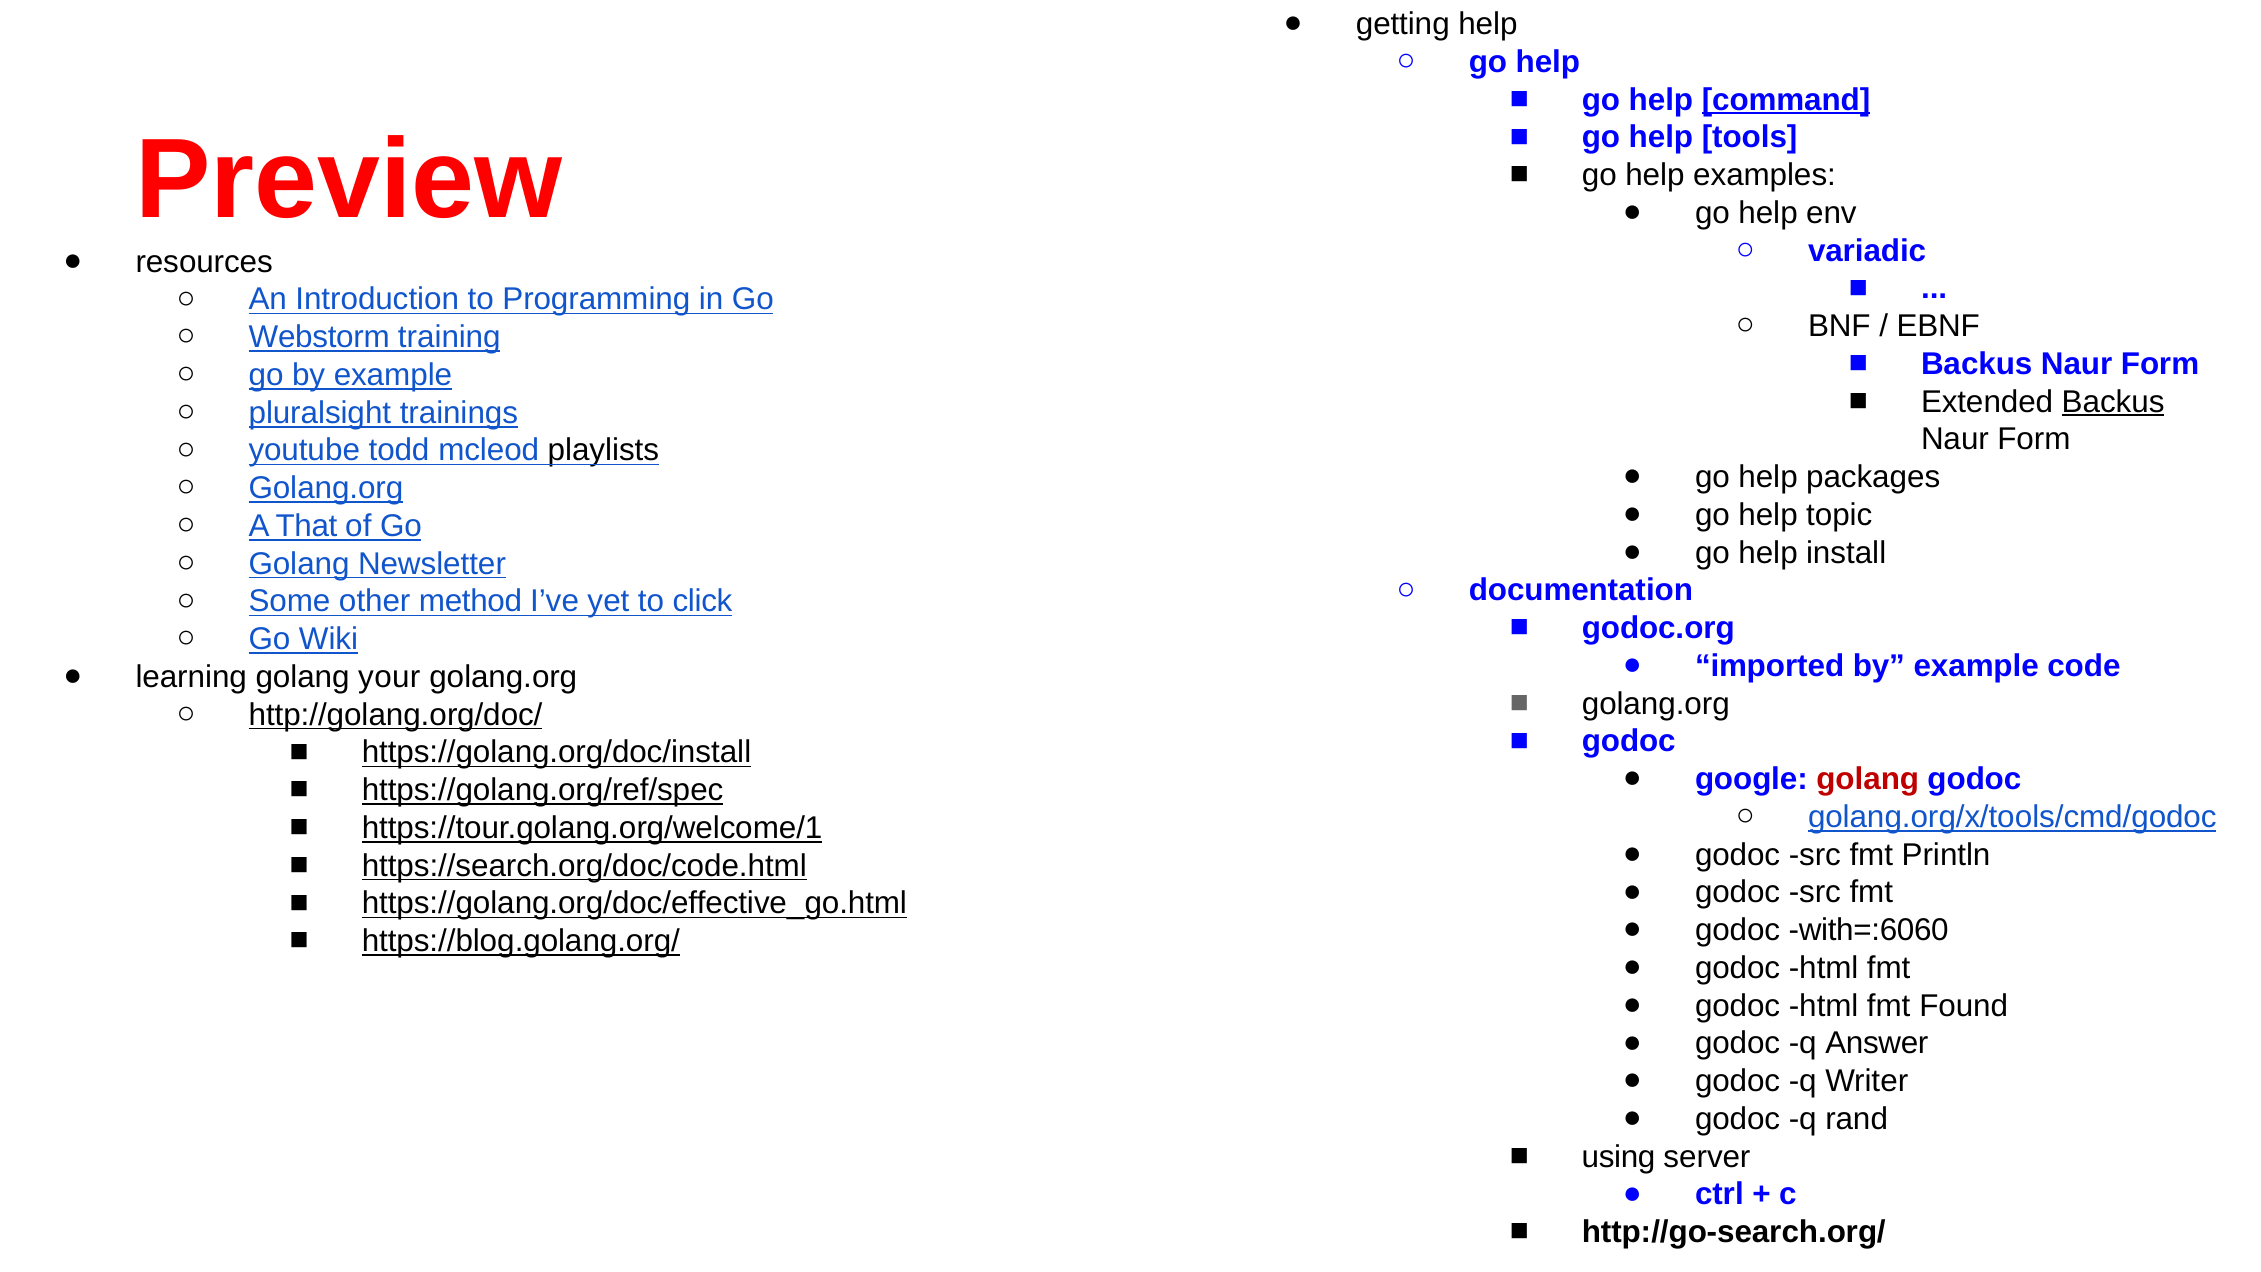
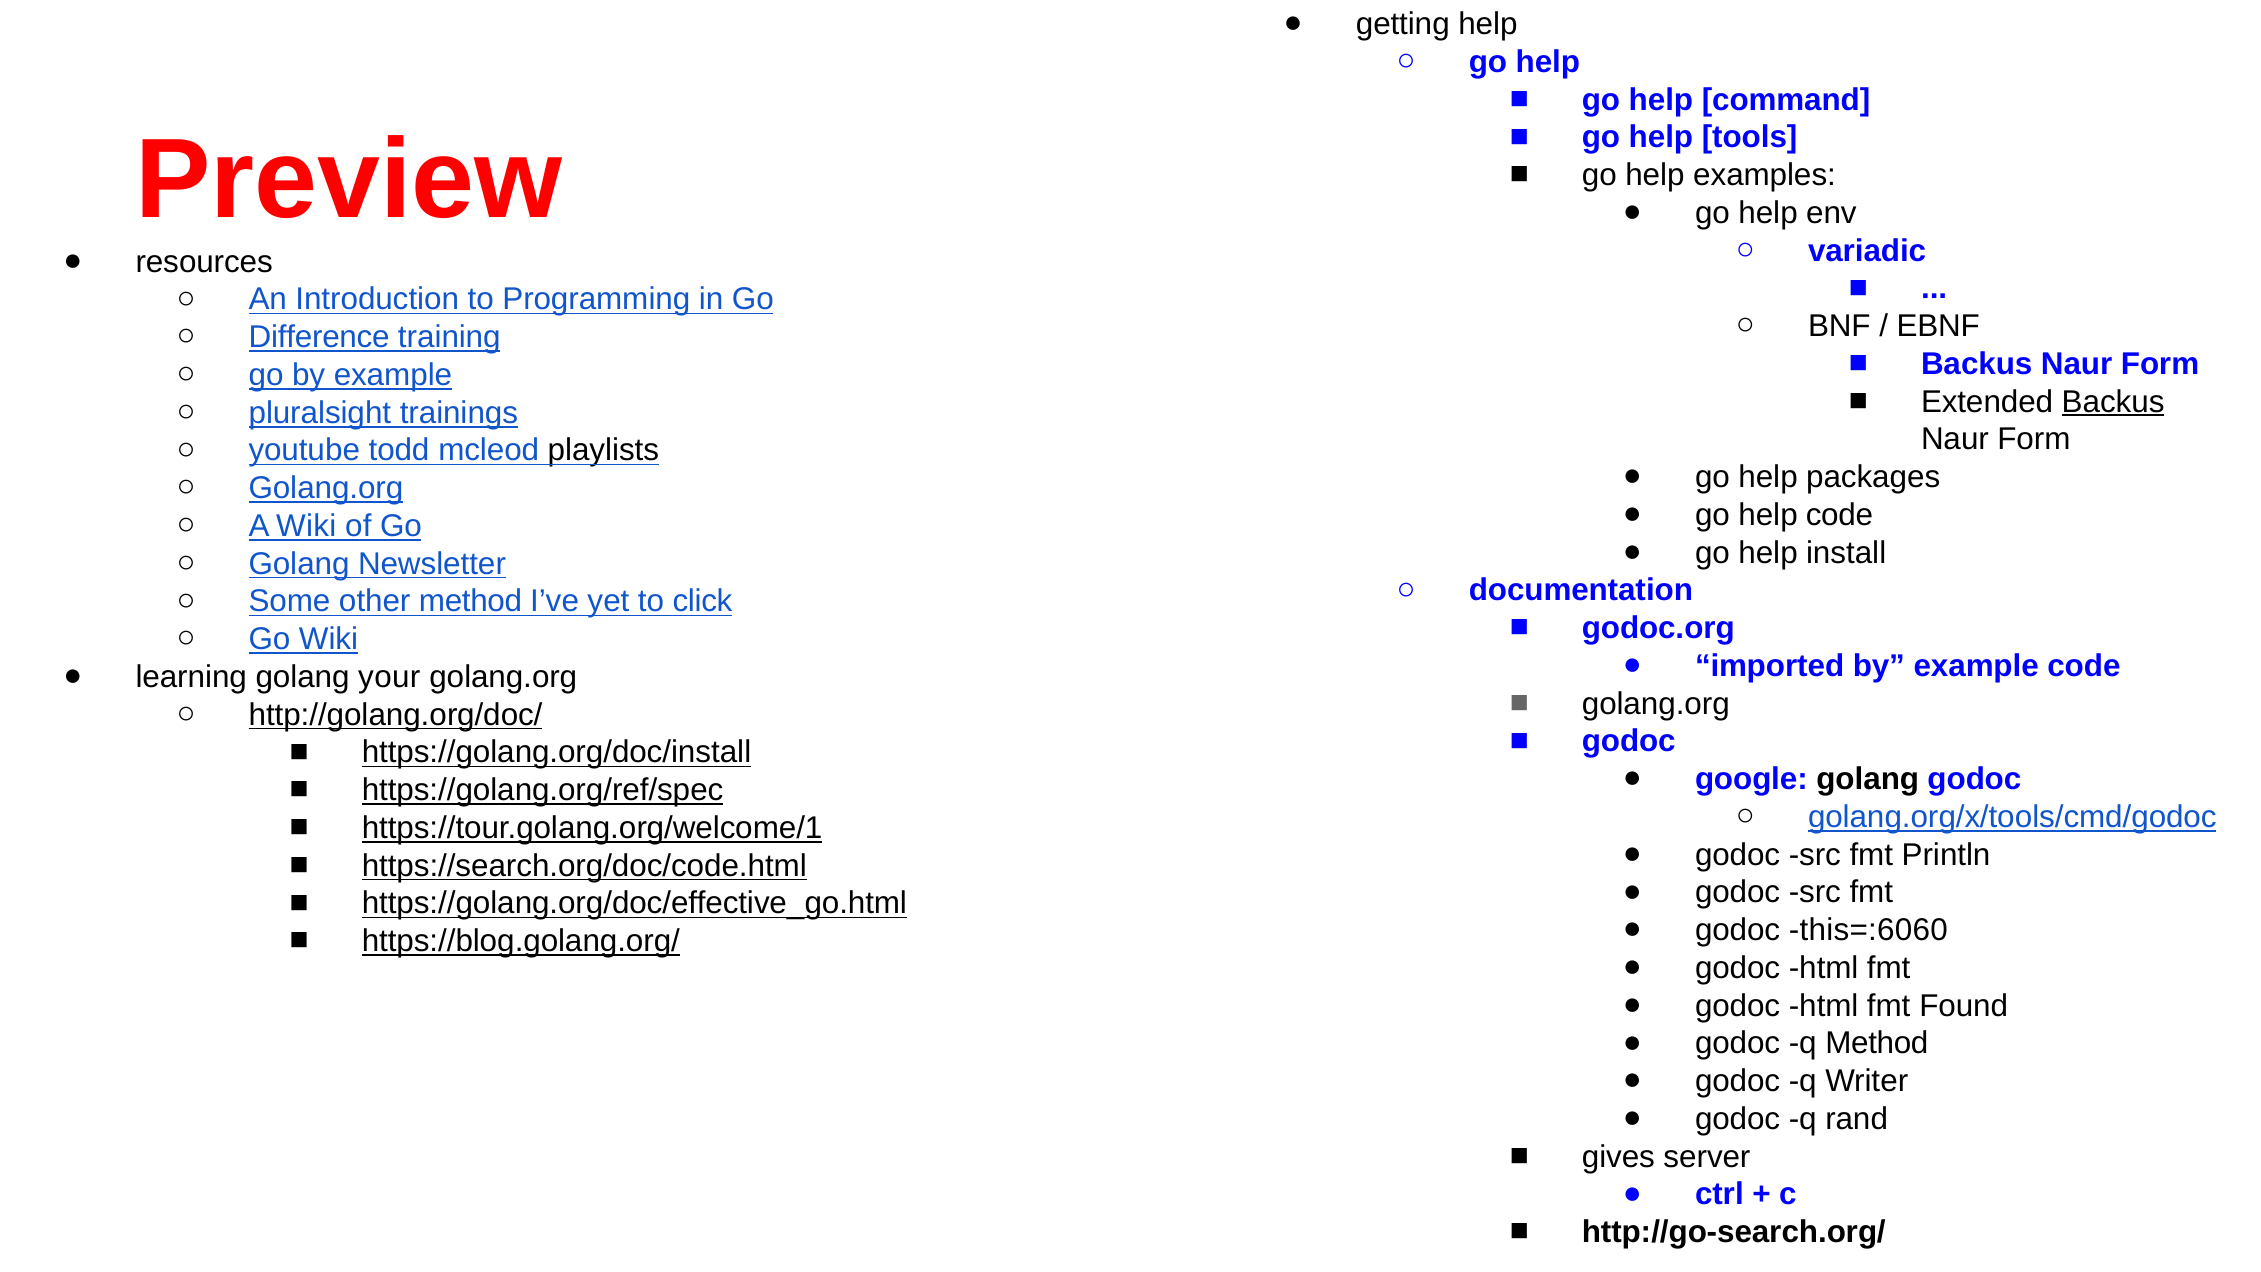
command underline: present -> none (1786, 100)
Webstorm: Webstorm -> Difference (319, 337)
help topic: topic -> code (1839, 515)
A That: That -> Wiki (306, 526)
golang colour: red -> black (1868, 779)
with=:6060: with=:6060 -> this=:6060 (1868, 930)
q Answer: Answer -> Method (1877, 1043)
using: using -> gives (1618, 1157)
